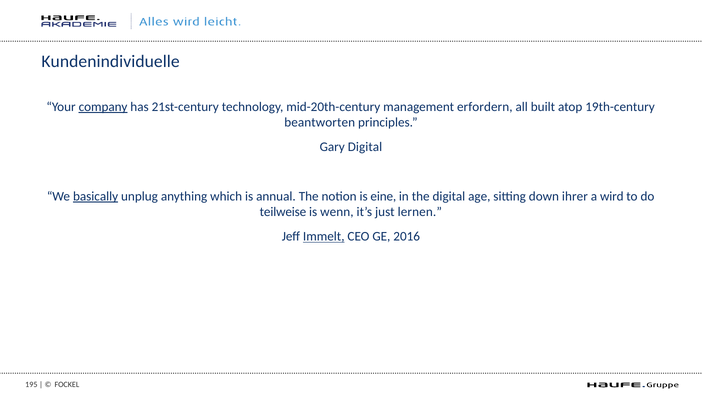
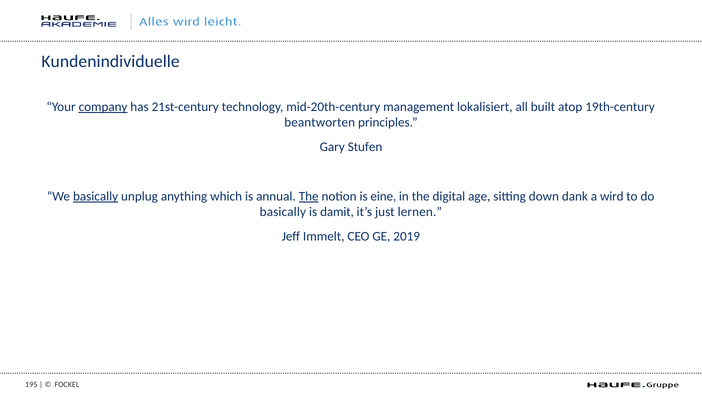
erfordern: erfordern -> lokalisiert (485, 107)
Gary Digital: Digital -> Stufen (365, 147)
The underline: none -> present (309, 196)
ihrer: ihrer -> dank (575, 196)
teilweise: teilweise -> basically (283, 212)
wenn: wenn -> damit (337, 212)
Immelt underline: present -> none (324, 237)
2016: 2016 -> 2019 (407, 237)
